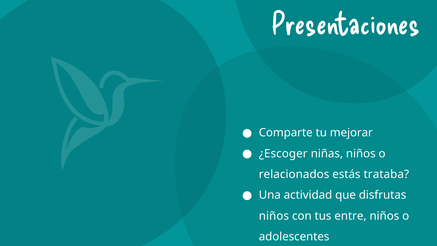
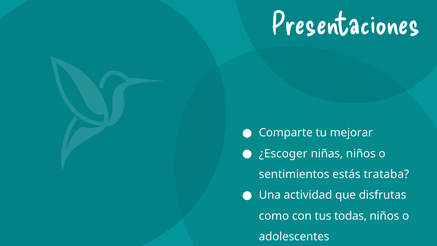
relacionados: relacionados -> sentimientos (294, 174)
niños: niños -> como (274, 216)
entre: entre -> todas (351, 216)
